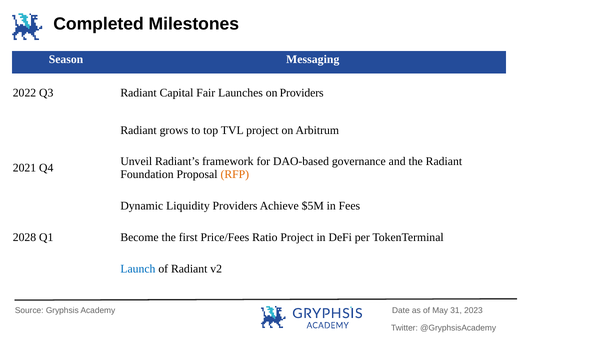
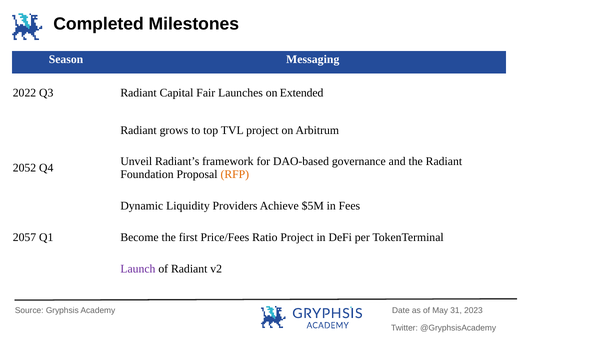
on Providers: Providers -> Extended (302, 93)
2021: 2021 -> 2052 (24, 168)
2028: 2028 -> 2057 (24, 237)
Launch colour: blue -> purple (138, 269)
